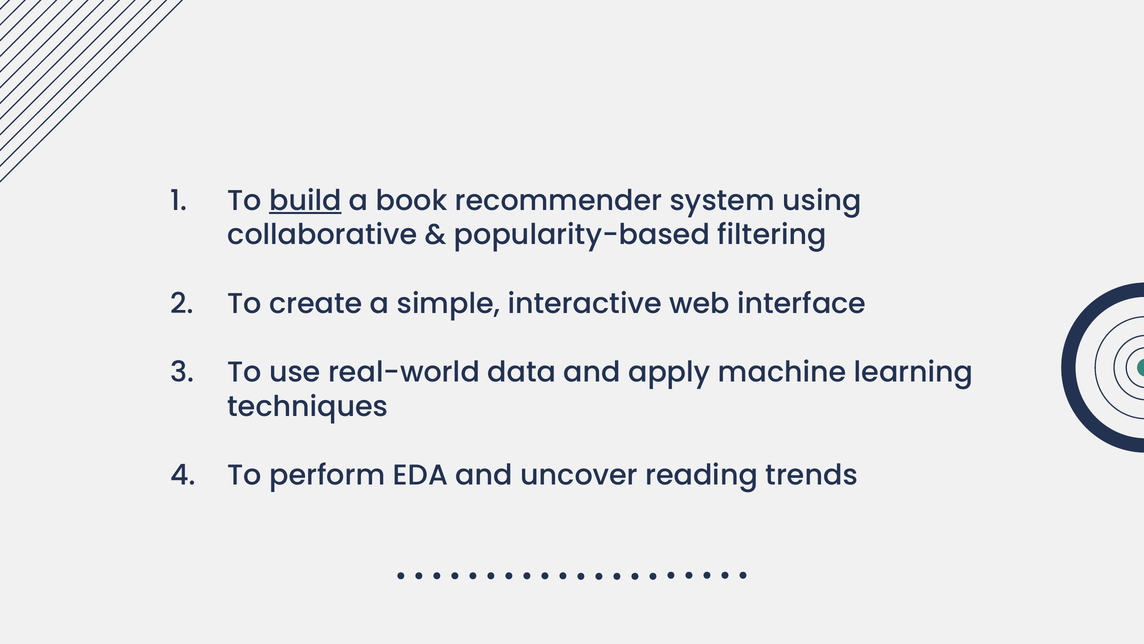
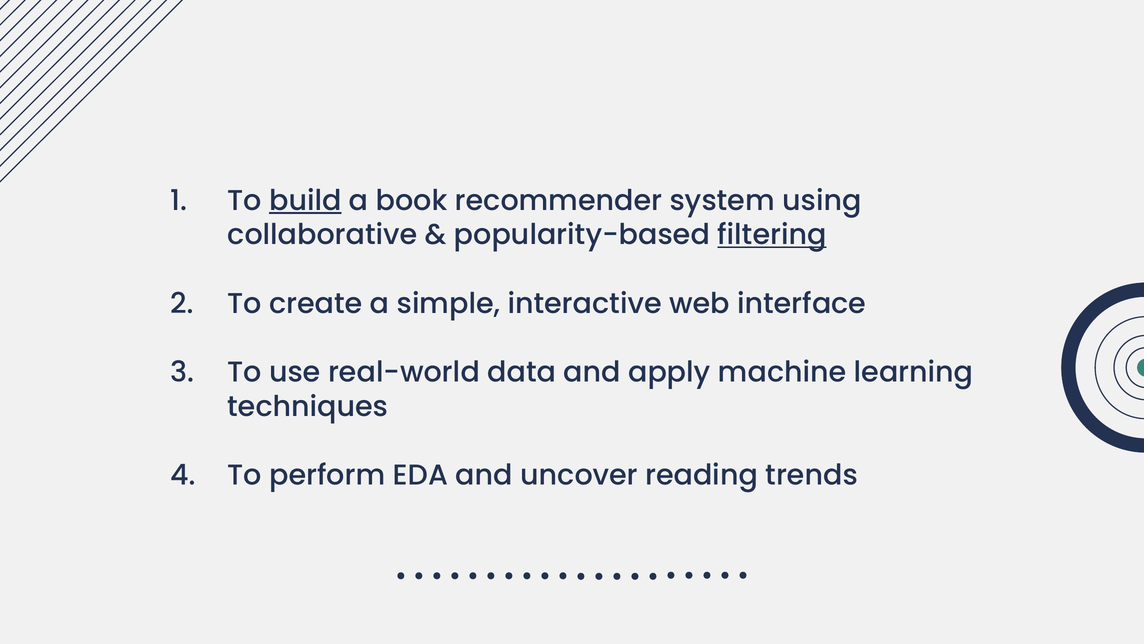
filtering underline: none -> present (772, 235)
